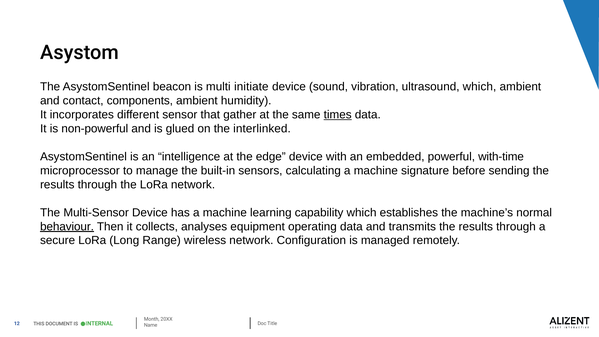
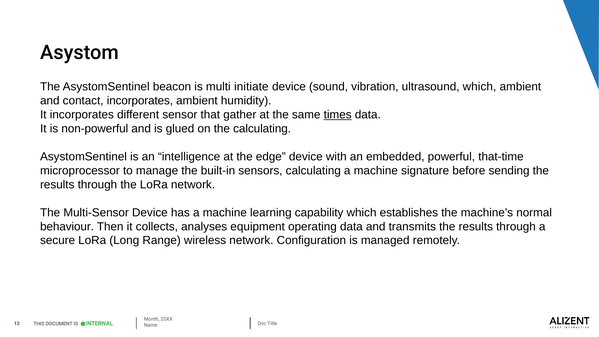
contact components: components -> incorporates (140, 101)
the interlinked: interlinked -> calculating (262, 129)
with-time: with-time -> that-time (501, 157)
behaviour underline: present -> none (67, 226)
